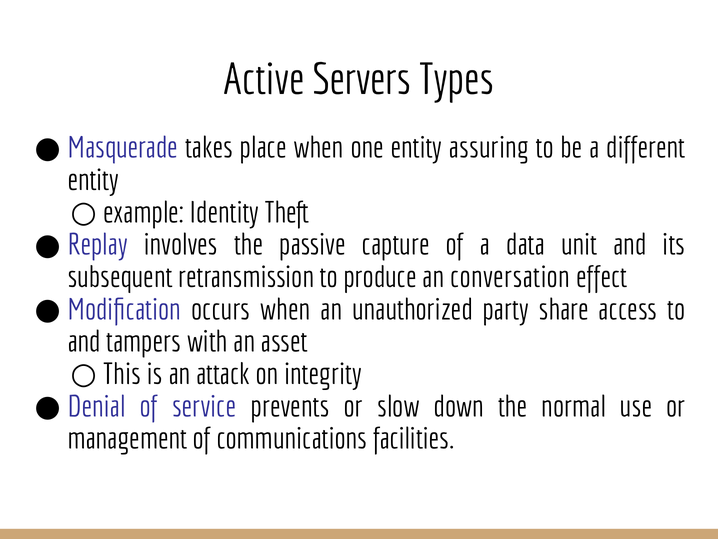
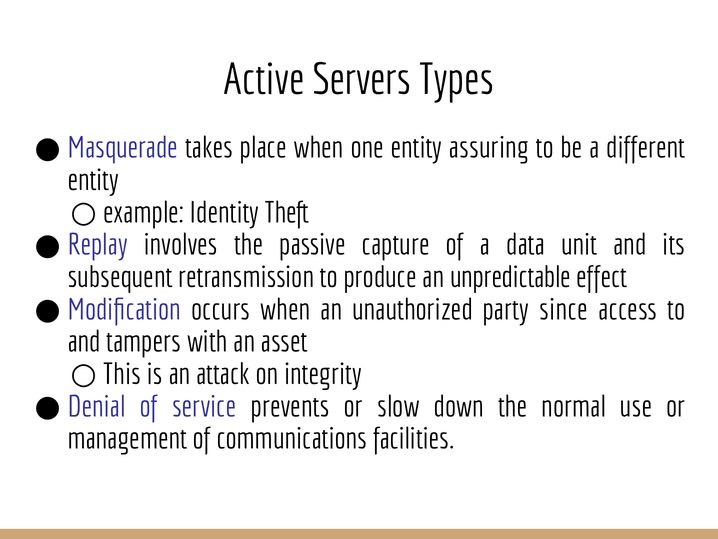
conversation: conversation -> unpredictable (510, 277)
share: share -> since (563, 309)
